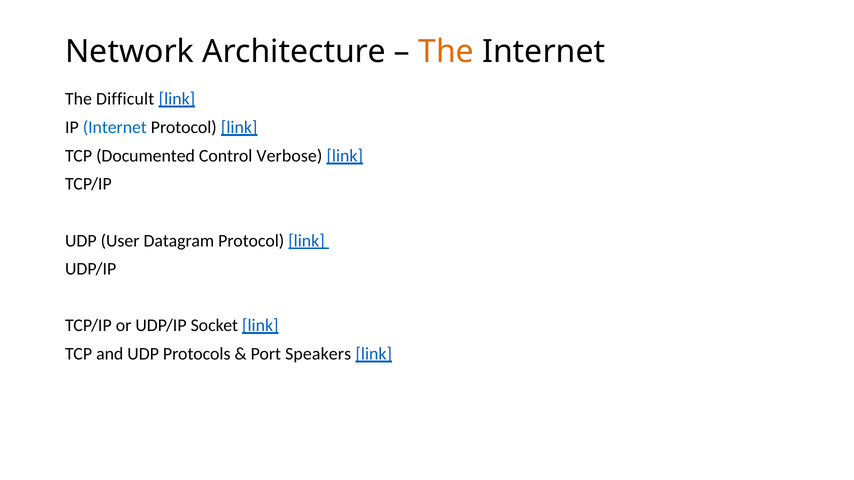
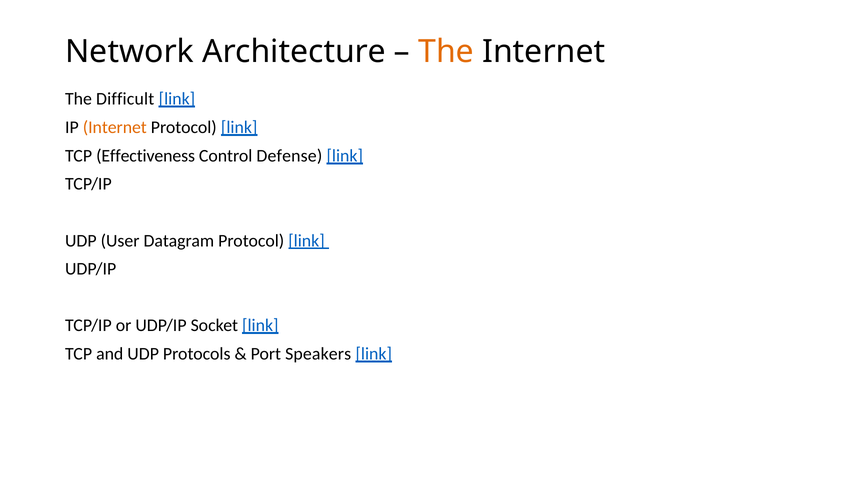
Internet colour: blue -> orange (115, 127)
Documented: Documented -> Effectiveness (146, 156)
Verbose: Verbose -> Defense (289, 156)
